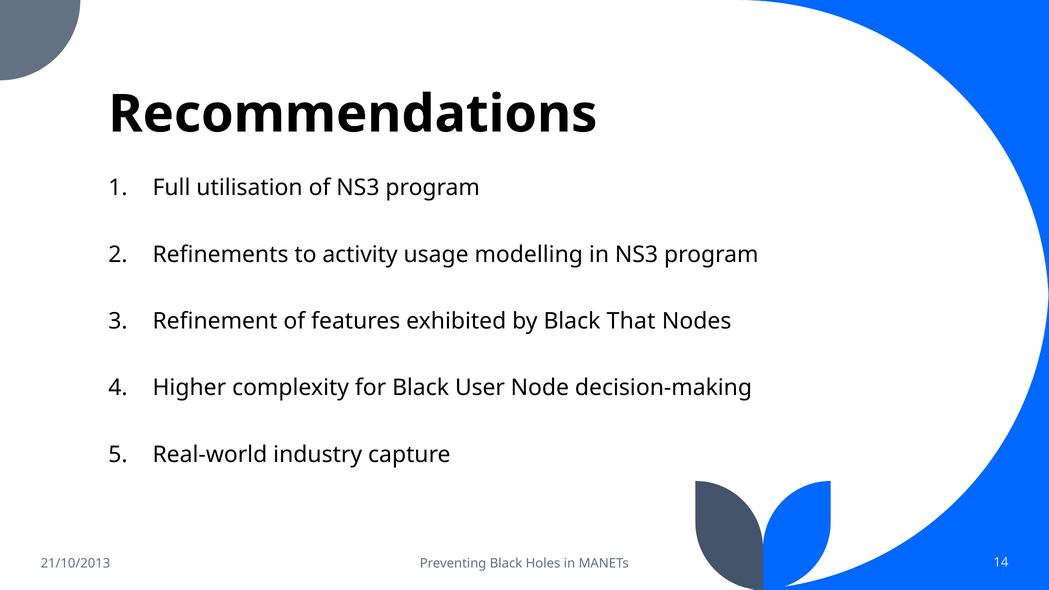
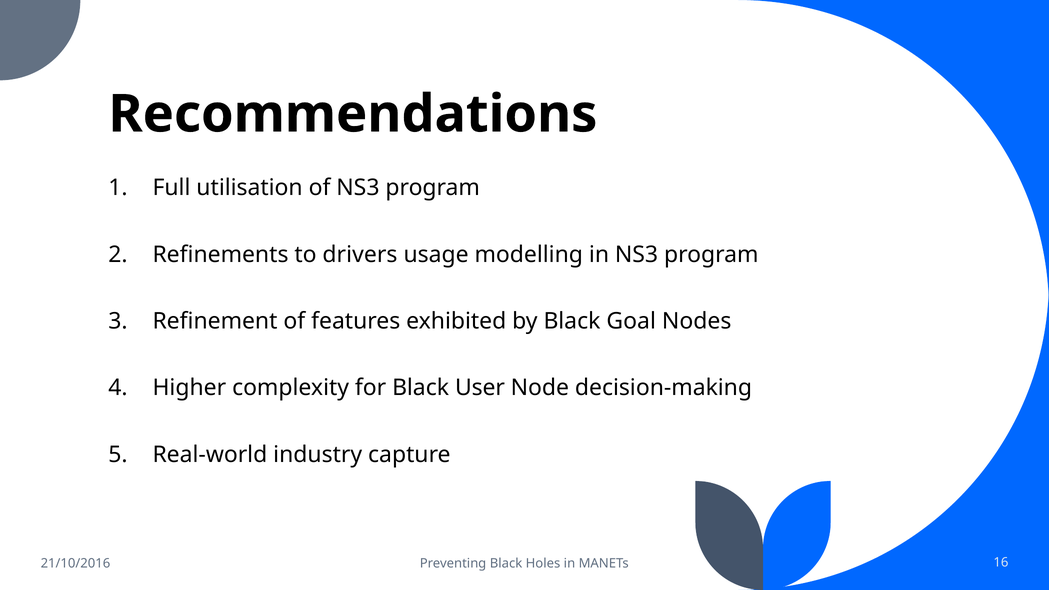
activity: activity -> drivers (360, 254)
That: That -> Goal (631, 321)
21/10/2013: 21/10/2013 -> 21/10/2016 (75, 563)
14: 14 -> 16 (1001, 562)
